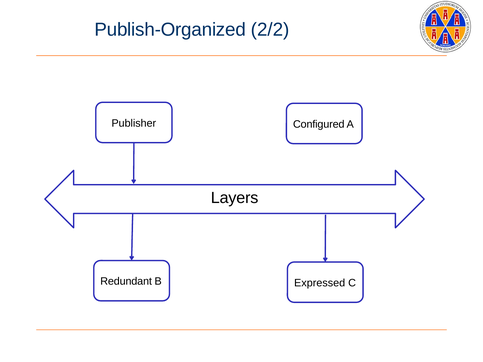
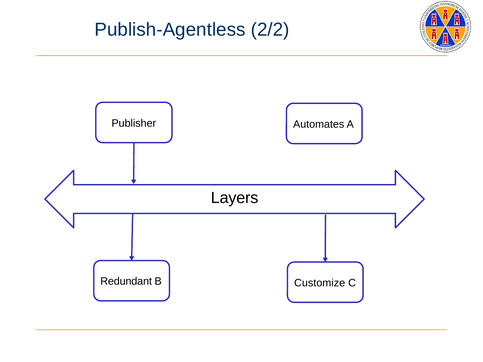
Publish-Organized: Publish-Organized -> Publish-Agentless (170, 30)
Configured: Configured -> Automates (319, 124)
Expressed: Expressed -> Customize (320, 283)
